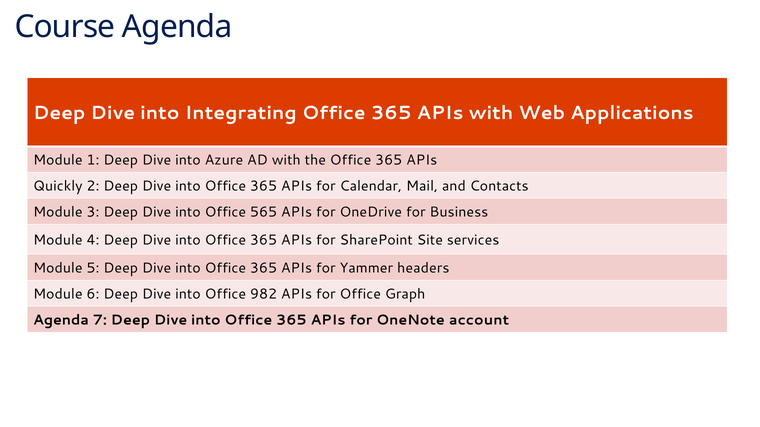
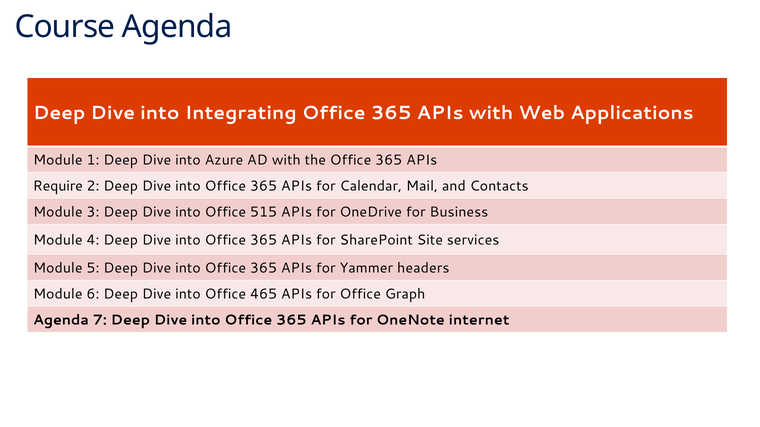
Quickly: Quickly -> Require (58, 186)
565: 565 -> 515 (264, 212)
982: 982 -> 465 (264, 294)
account: account -> internet (479, 320)
